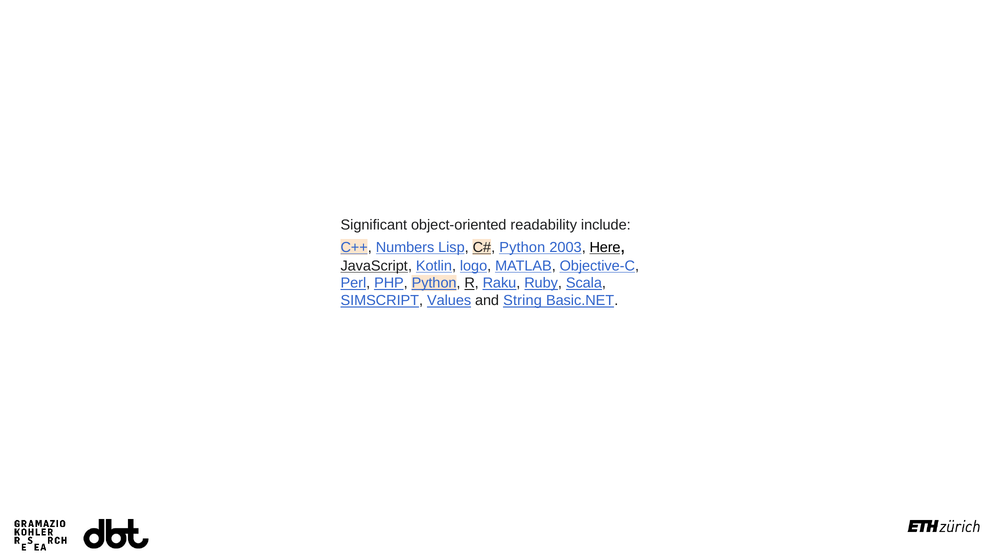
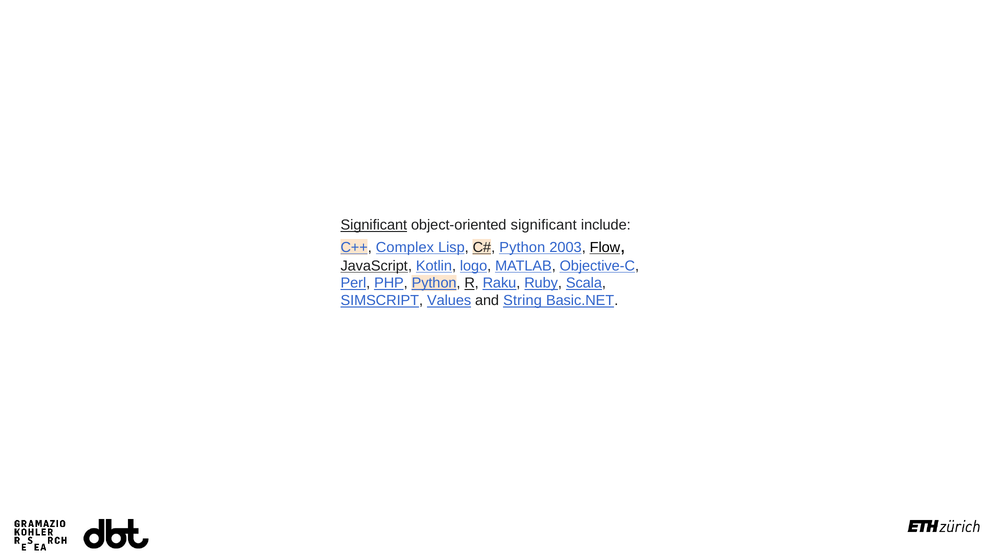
Significant underline: none -> present (374, 225)
object-oriented readability: readability -> significant (544, 225)
Numbers: Numbers -> Complex (405, 247)
Here: Here -> Flow (605, 247)
